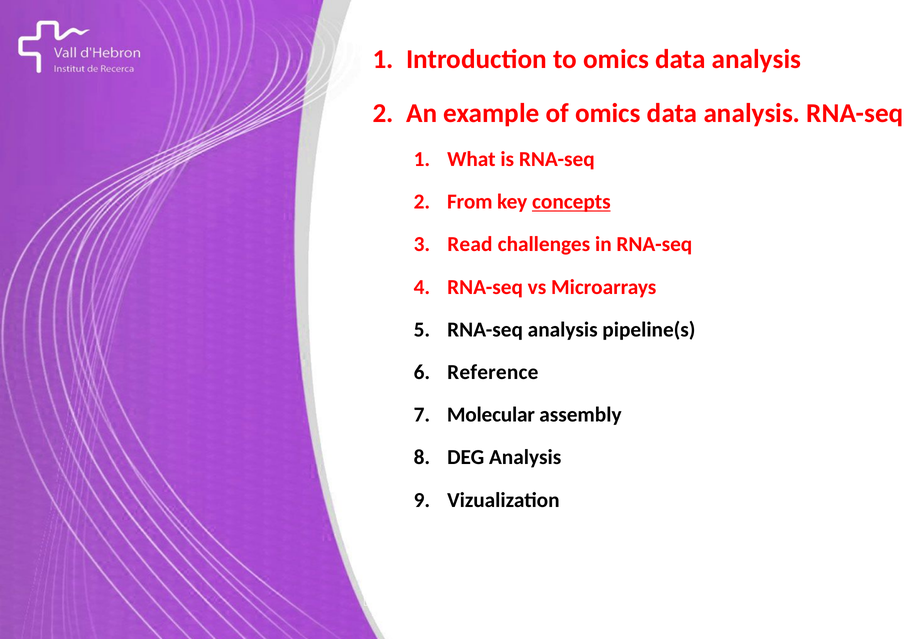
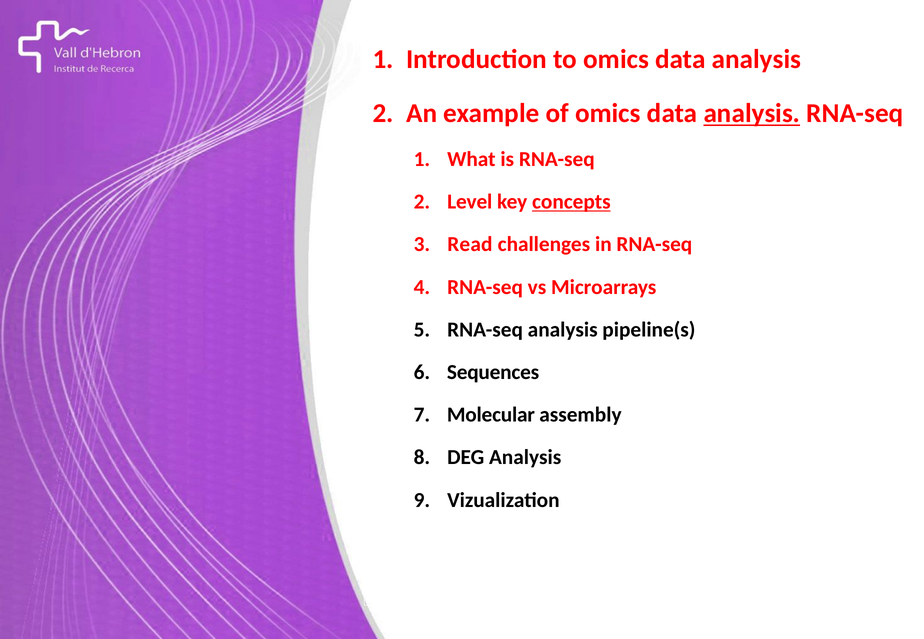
analysis underline: none -> present (752, 114)
From: From -> Level (470, 202)
Reference: Reference -> Sequences (493, 373)
